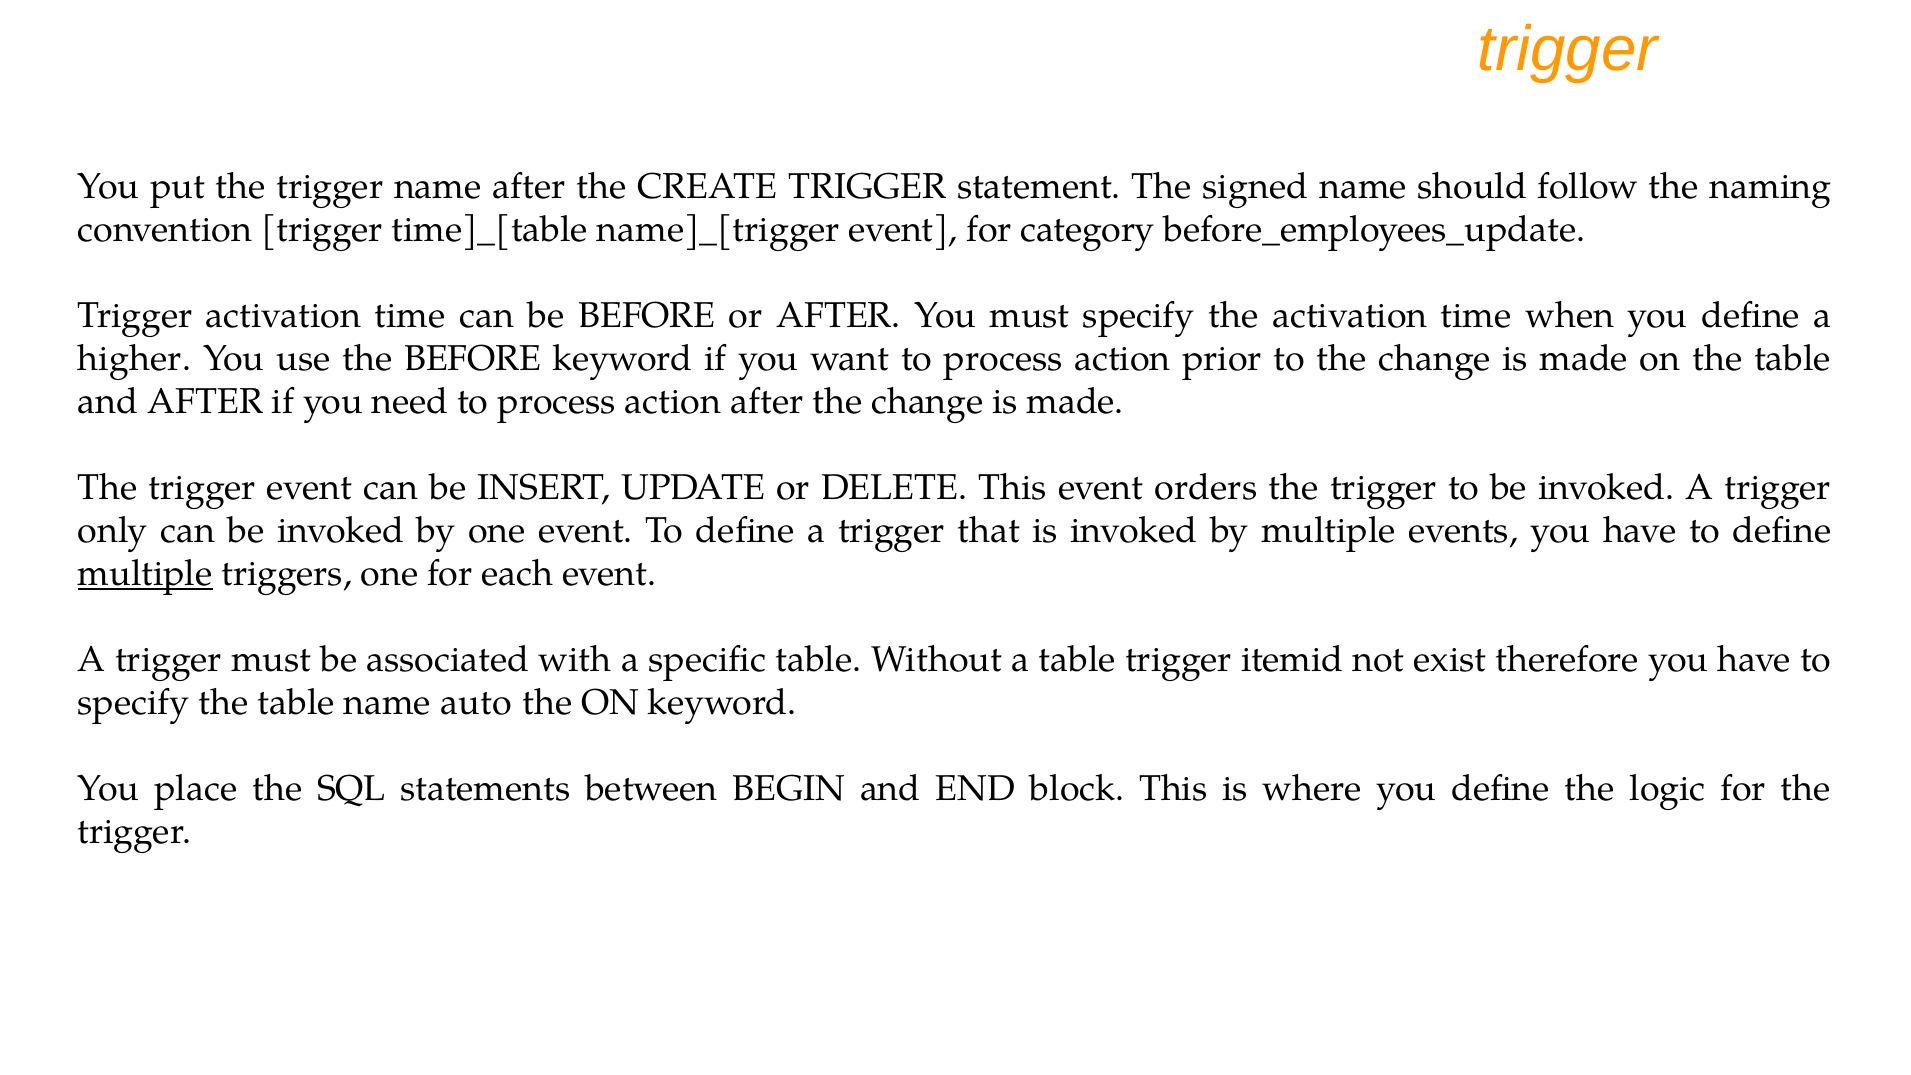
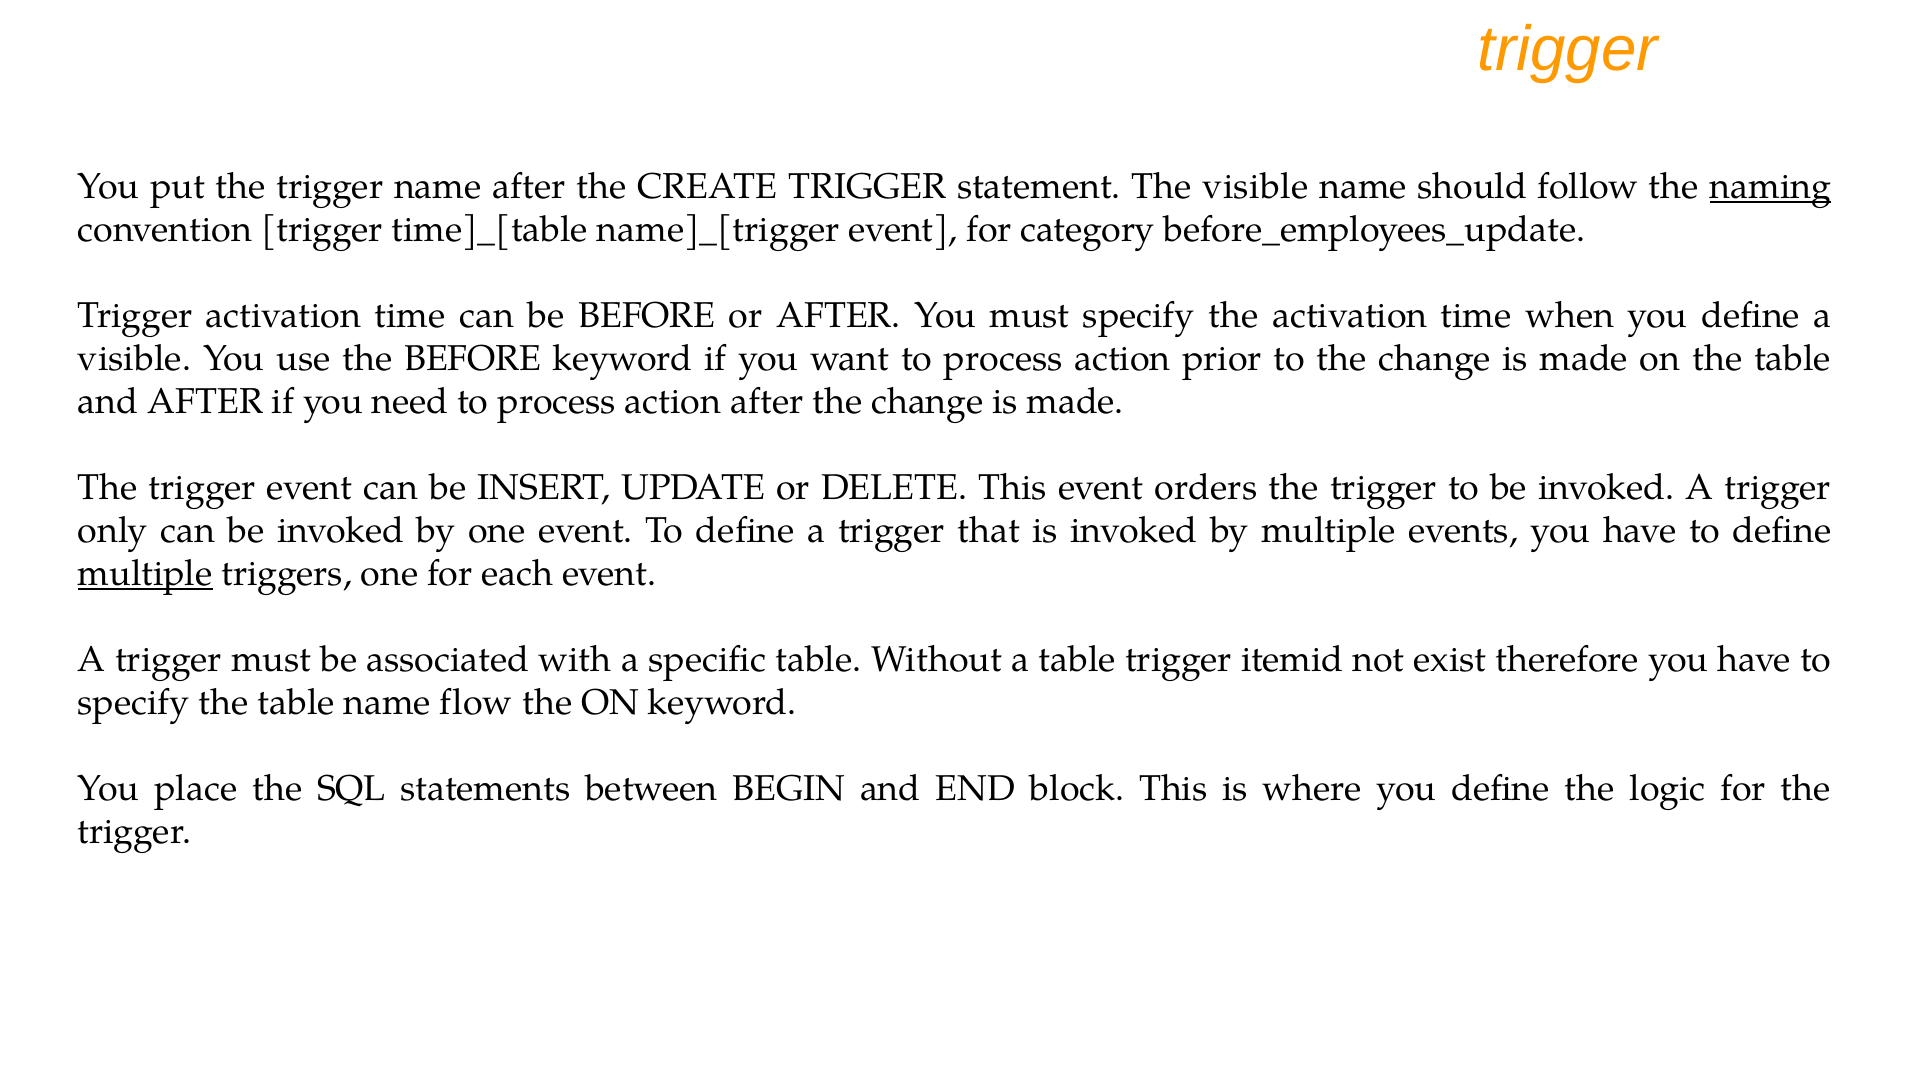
The signed: signed -> visible (1255, 187)
naming underline: none -> present (1770, 187)
higher: higher -> visible (134, 359)
auto: auto -> flow (476, 703)
